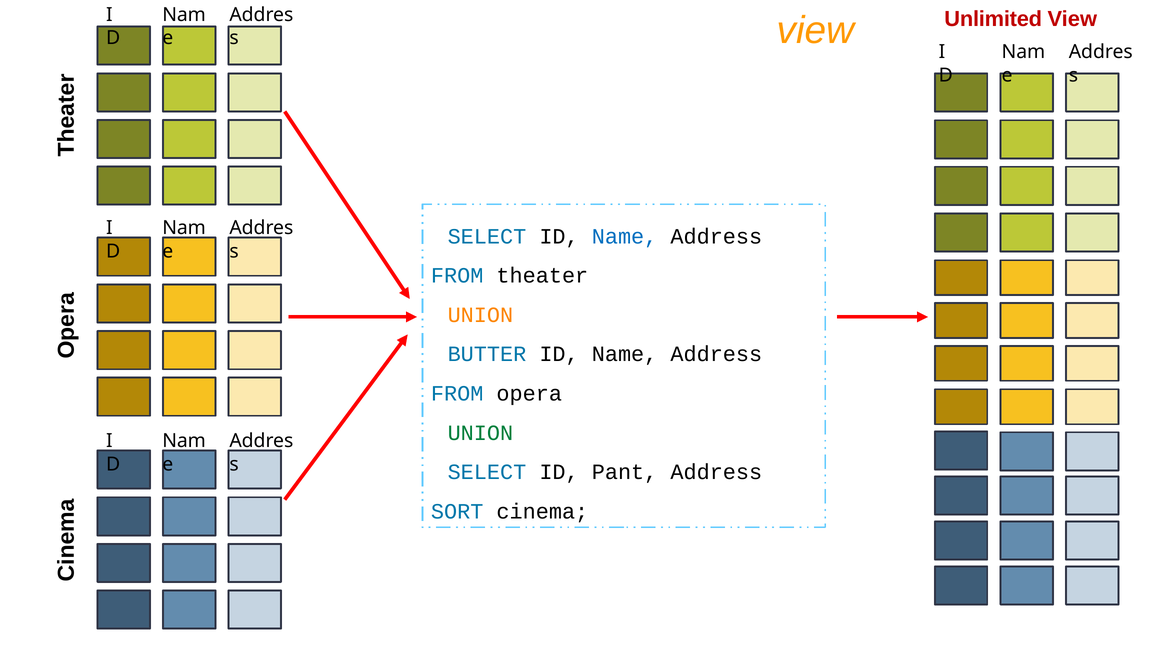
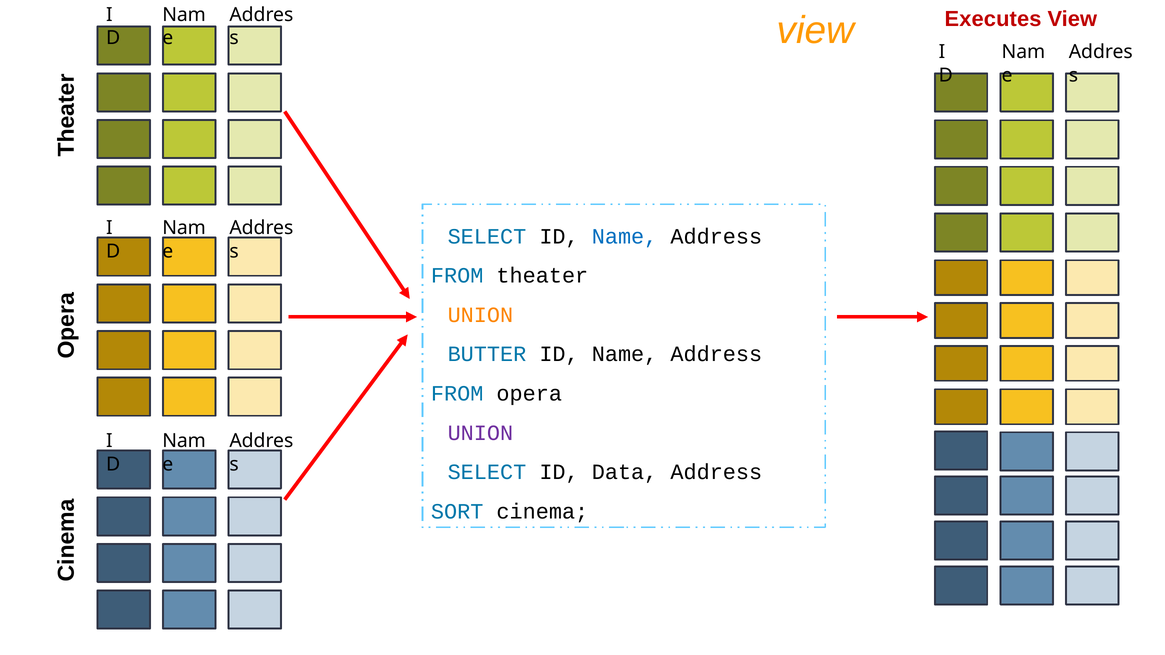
Unlimited: Unlimited -> Executes (993, 19)
UNION colour: green -> purple (480, 433)
Pant: Pant -> Data (625, 472)
